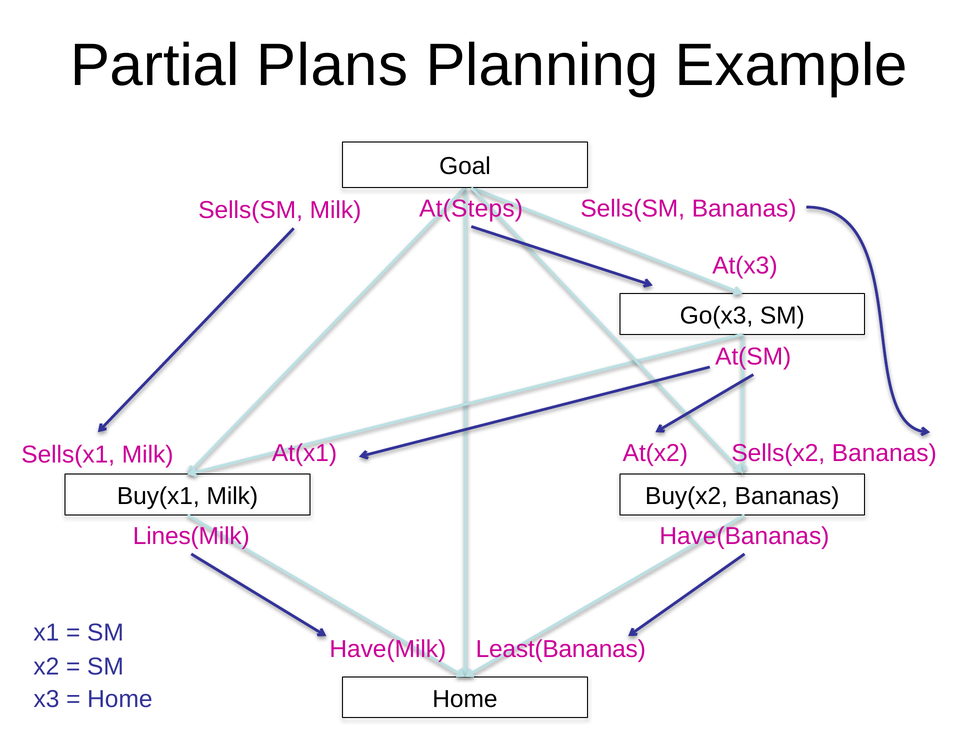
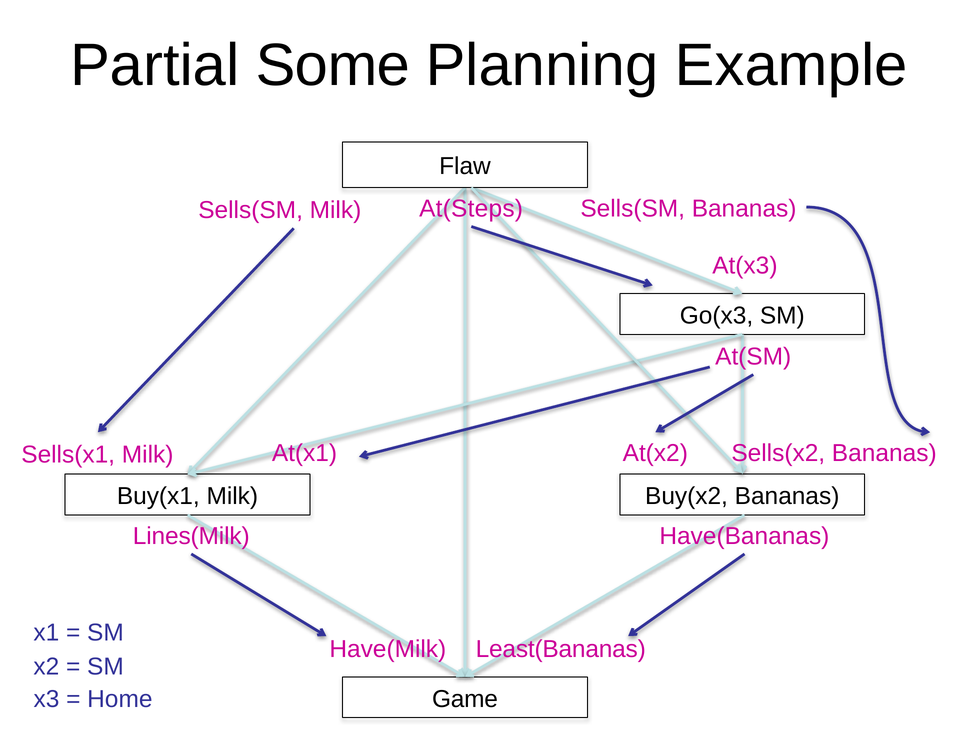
Plans: Plans -> Some (333, 65)
Goal: Goal -> Flaw (465, 166)
Home: Home -> Game (465, 699)
